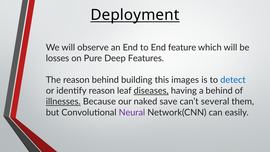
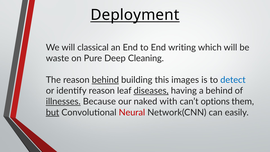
observe: observe -> classical (93, 48)
feature: feature -> writing (182, 48)
losses: losses -> waste (57, 58)
Features: Features -> Cleaning (146, 58)
behind underline: none -> present (105, 80)
save: save -> with (168, 102)
several: several -> options (215, 102)
but underline: none -> present (53, 112)
Neural colour: purple -> red (132, 112)
